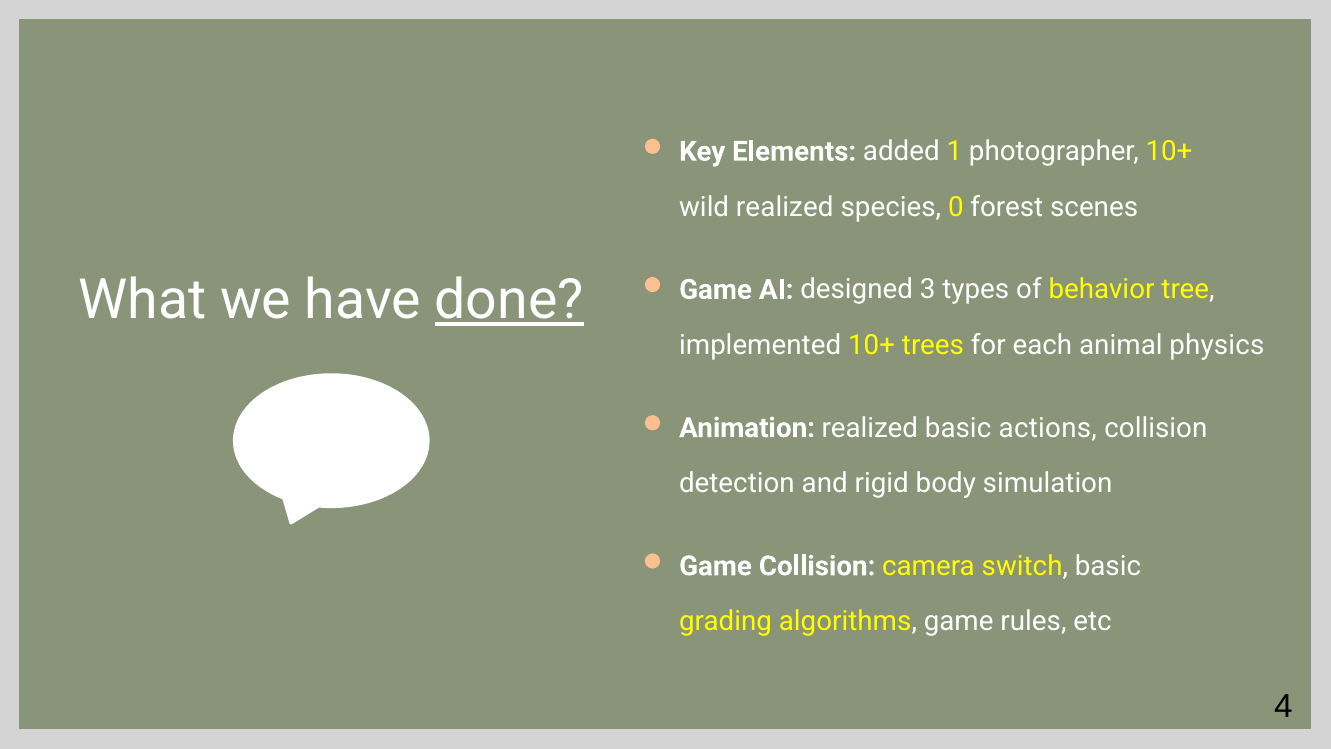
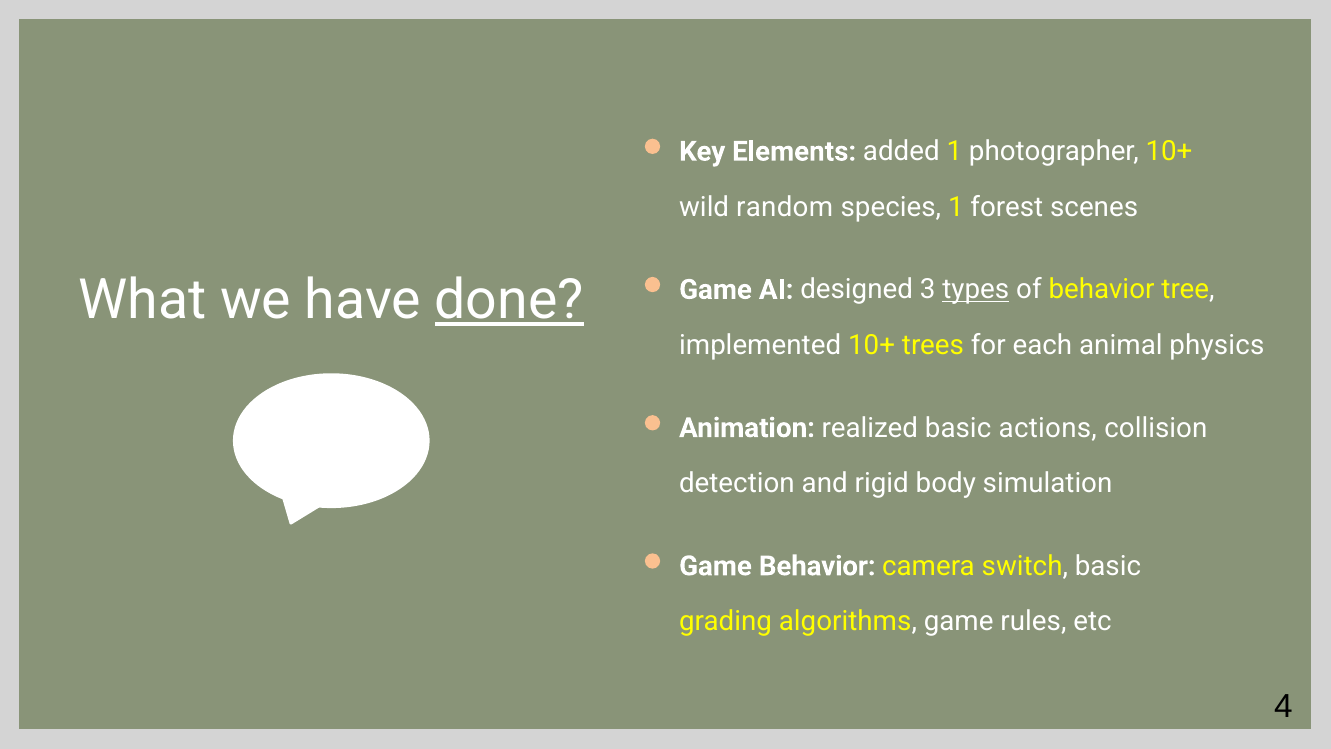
wild realized: realized -> random (785, 207)
species 0: 0 -> 1 (956, 207)
types underline: none -> present (976, 290)
Game Collision: Collision -> Behavior (817, 566)
